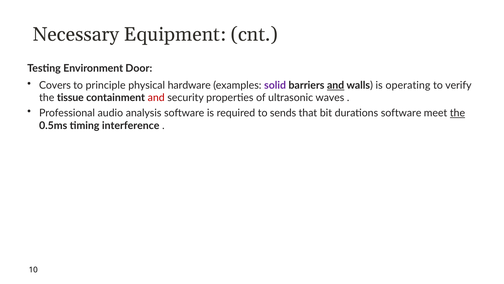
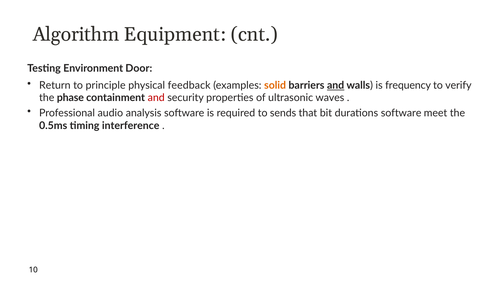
Necessary: Necessary -> Algorithm (76, 34)
Covers: Covers -> Return (55, 85)
hardware: hardware -> feedback (189, 85)
solid colour: purple -> orange (275, 85)
operating: operating -> frequency (408, 85)
tissue: tissue -> phase (70, 98)
the underline: present -> none (457, 113)
